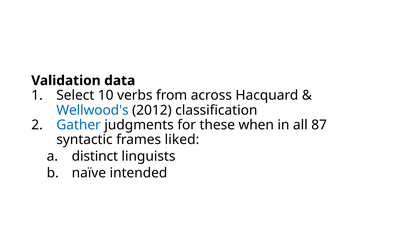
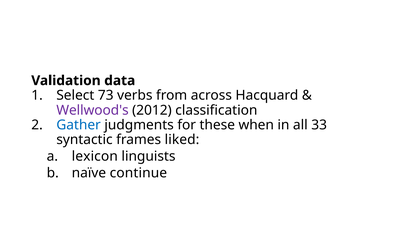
10: 10 -> 73 (106, 95)
Wellwood's colour: blue -> purple (92, 110)
87: 87 -> 33 (319, 125)
distinct: distinct -> lexicon (95, 157)
intended: intended -> continue (138, 173)
